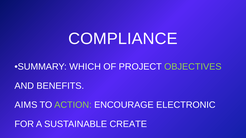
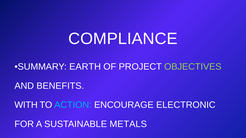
WHICH: WHICH -> EARTH (85, 67)
AIMS: AIMS -> WITH (26, 105)
ACTION colour: light green -> light blue (73, 105)
CREATE: CREATE -> METALS (128, 124)
